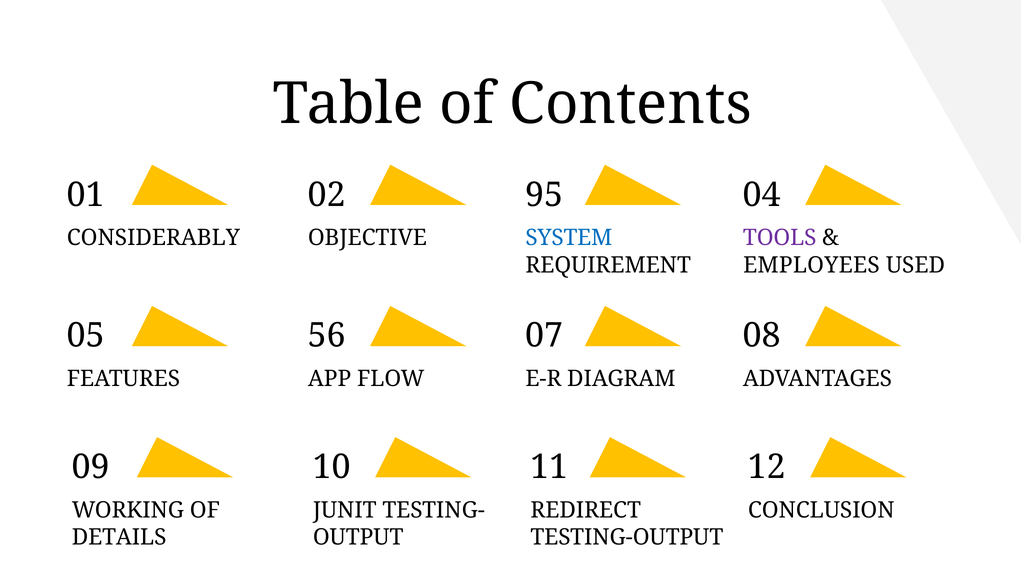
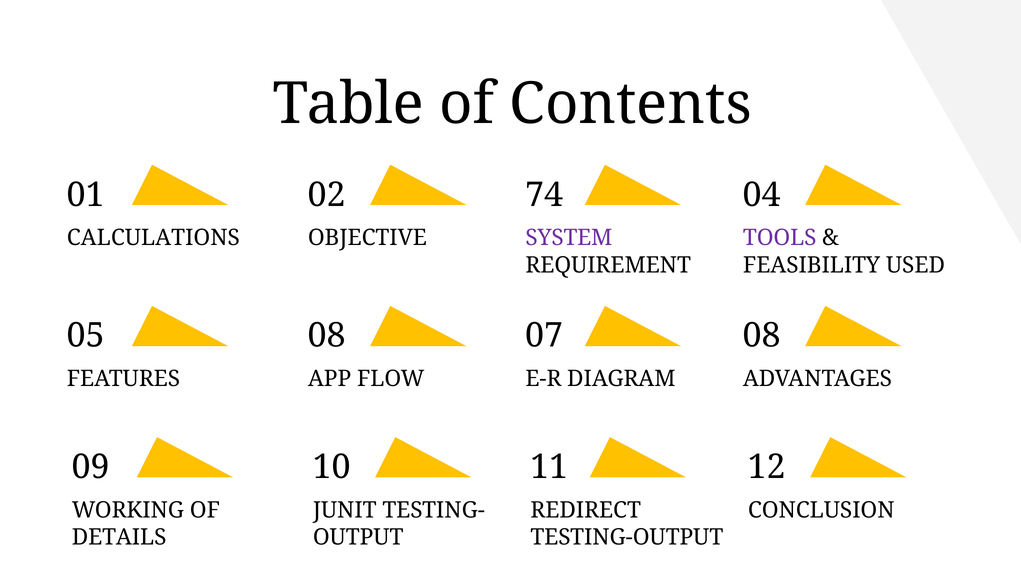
95: 95 -> 74 (544, 195)
CONSIDERABLY: CONSIDERABLY -> CALCULATIONS (153, 238)
SYSTEM colour: blue -> purple (569, 238)
EMPLOYEES: EMPLOYEES -> FEASIBILITY (812, 265)
05 56: 56 -> 08 (327, 335)
